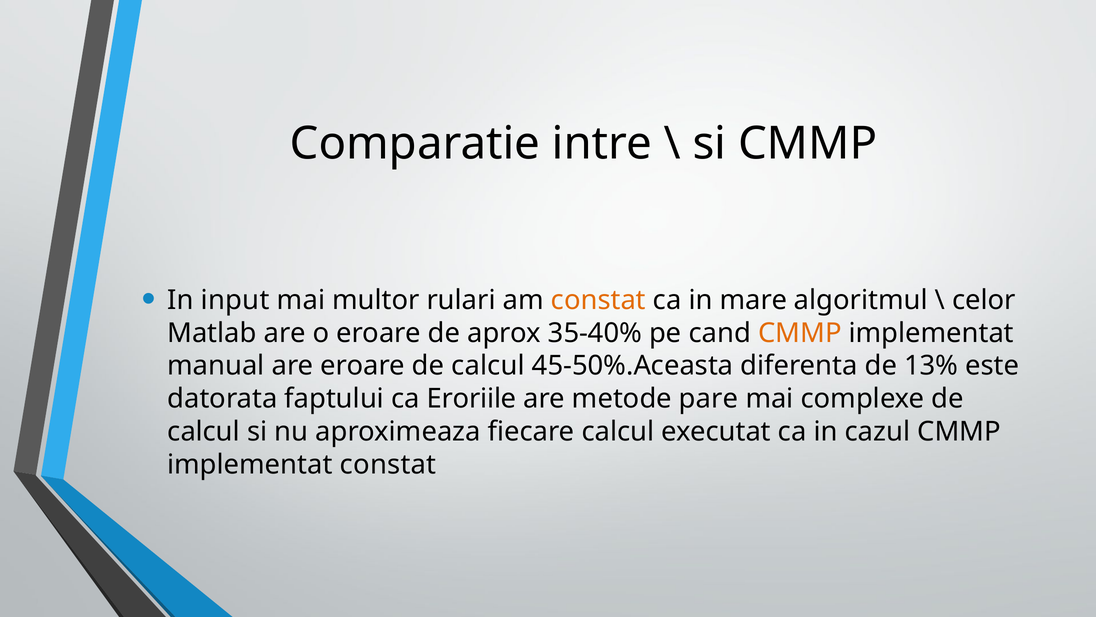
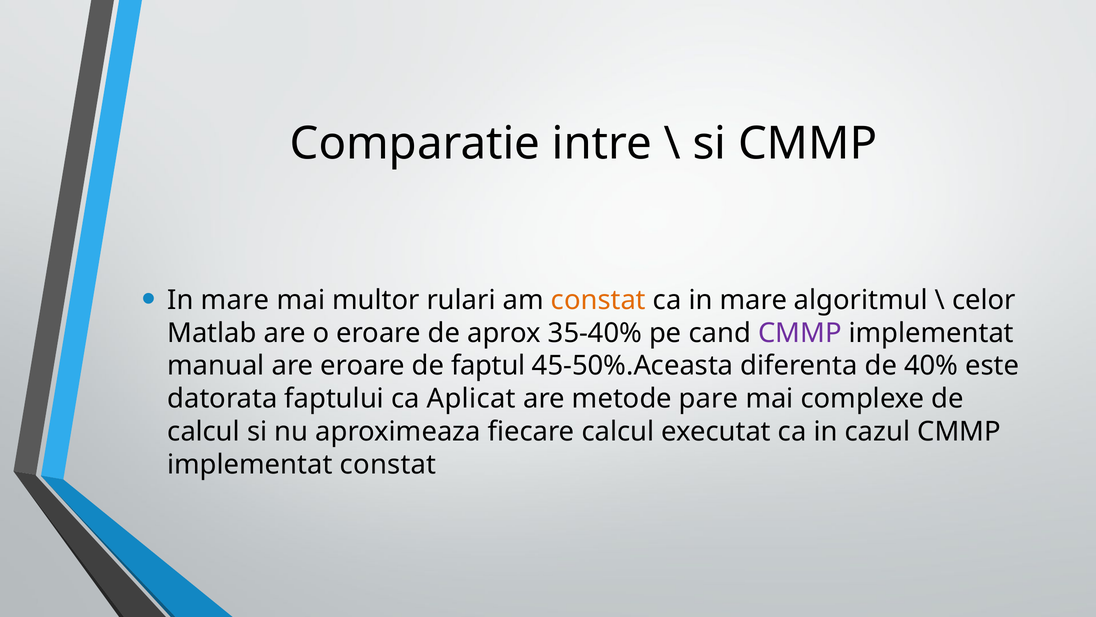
input: input -> mare (235, 300)
CMMP colour: orange -> purple (800, 333)
eroare de calcul: calcul -> faptul (488, 366)
13%: 13% -> 40% (931, 366)
Eroriile: Eroriile -> Aplicat (471, 398)
